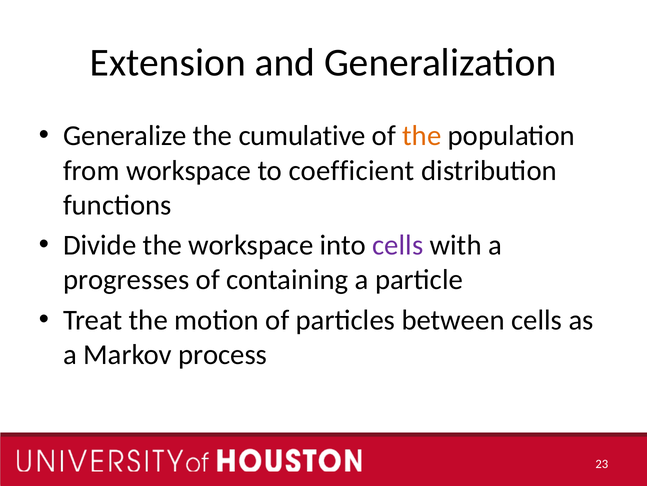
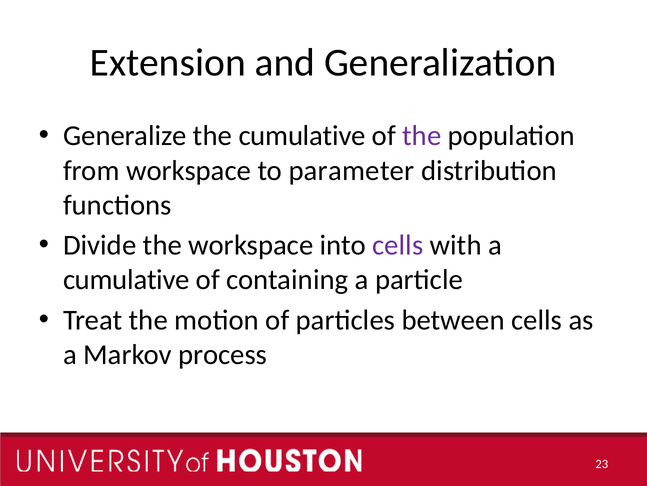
the colour: orange -> purple (422, 136)
coefficient: coefficient -> parameter (352, 170)
progresses: progresses -> cumulative (126, 280)
